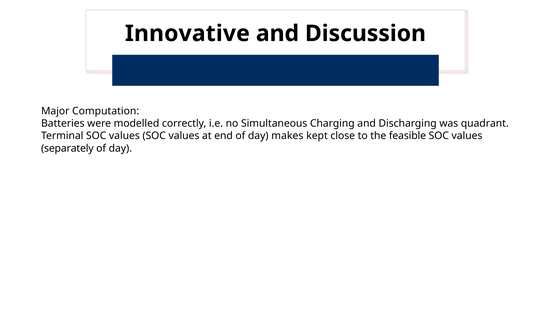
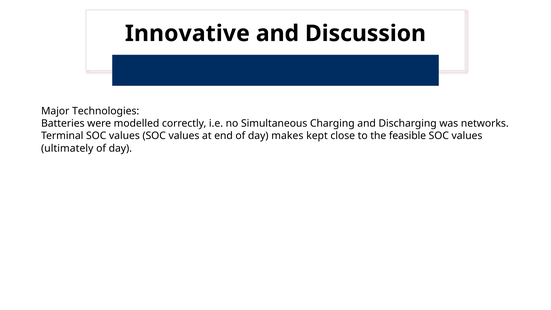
Computation: Computation -> Technologies (106, 111)
quadrant: quadrant -> networks (485, 123)
separately: separately -> ultimately (67, 148)
